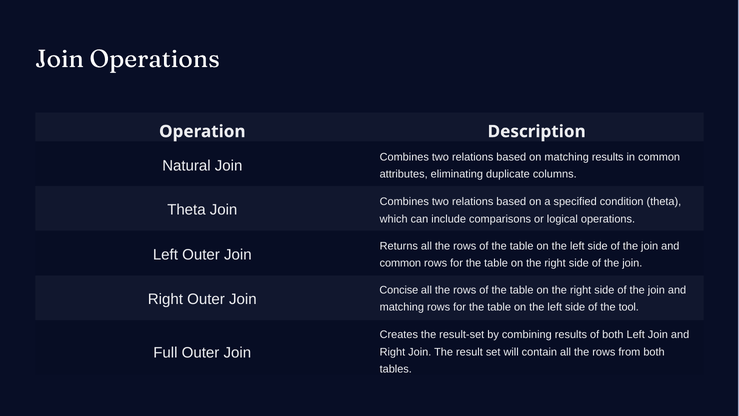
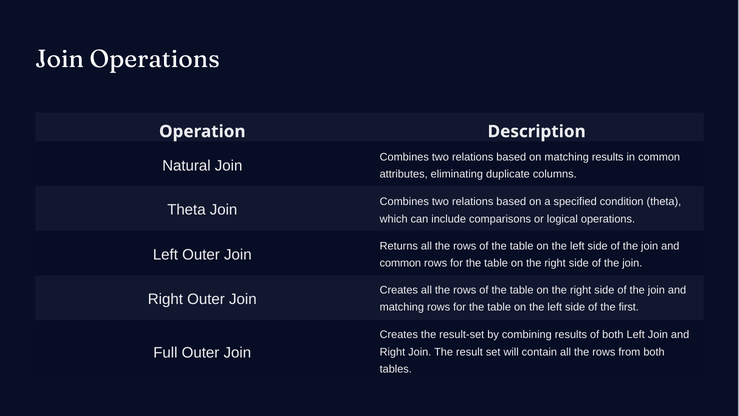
Concise: Concise -> Creates (399, 290)
tool: tool -> first (629, 307)
